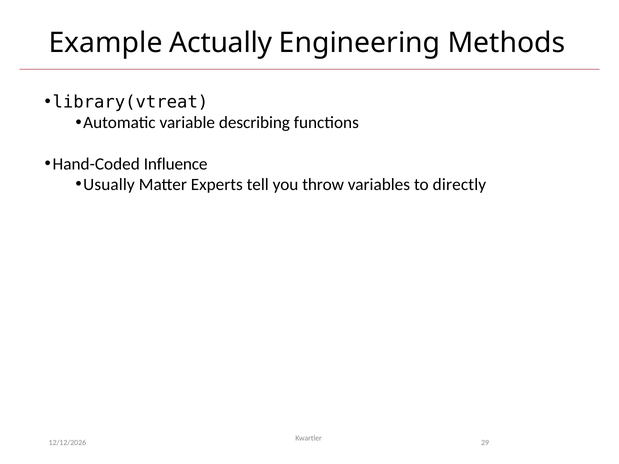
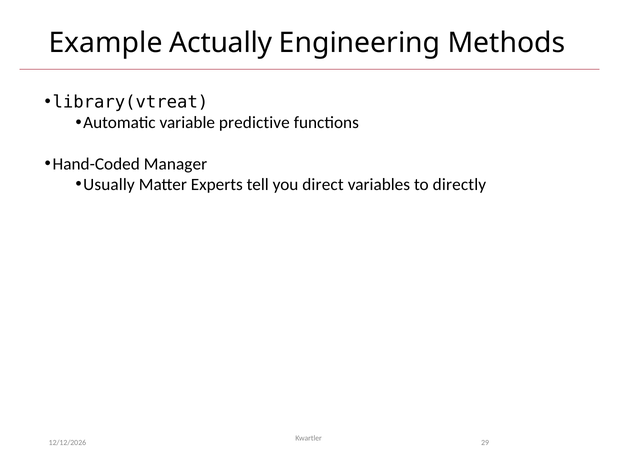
describing: describing -> predictive (254, 123)
Influence: Influence -> Manager (175, 164)
throw: throw -> direct (323, 185)
